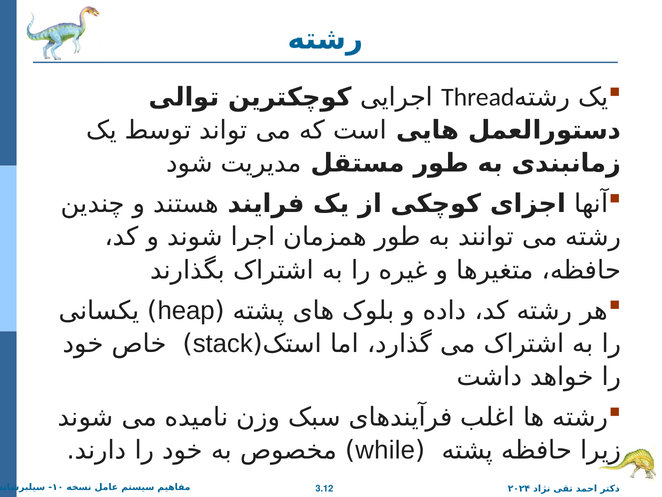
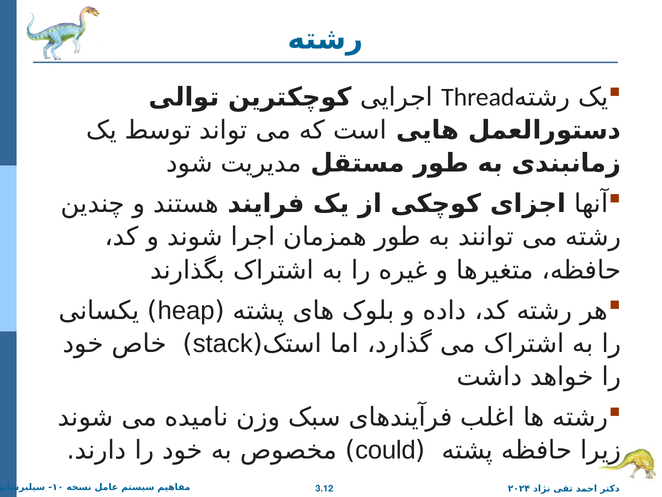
while: while -> could (385, 450)
